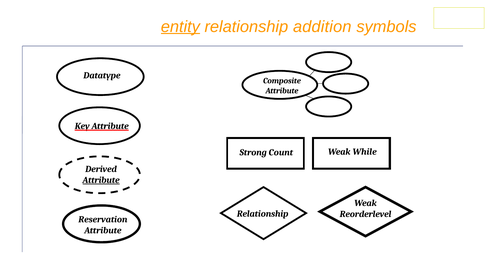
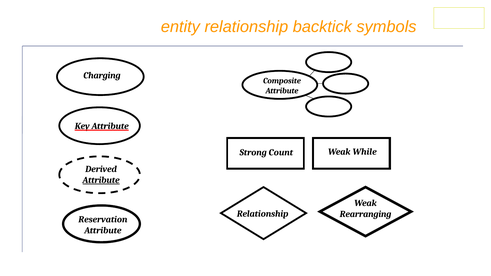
entity underline: present -> none (180, 27)
addition: addition -> backtick (322, 27)
Datatype: Datatype -> Charging (102, 76)
Reorderlevel: Reorderlevel -> Rearranging (366, 214)
